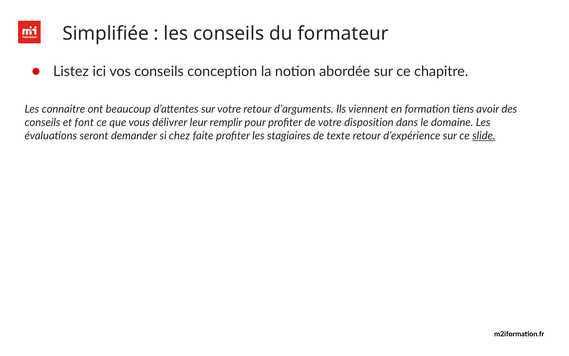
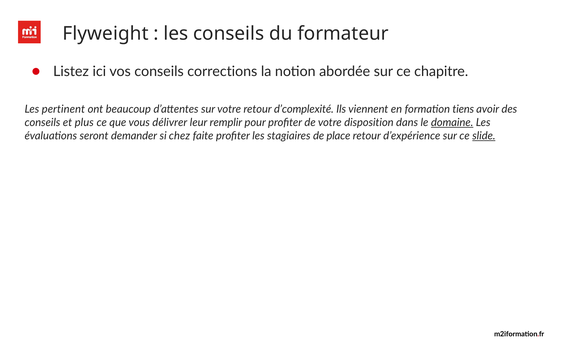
Simplifiée: Simplifiée -> Flyweight (106, 33)
conception: conception -> corrections (222, 71)
connaitre: connaitre -> pertinent (63, 109)
d’arguments: d’arguments -> d’complexité (304, 109)
font: font -> plus (84, 122)
domaine underline: none -> present (452, 122)
texte: texte -> place (338, 136)
